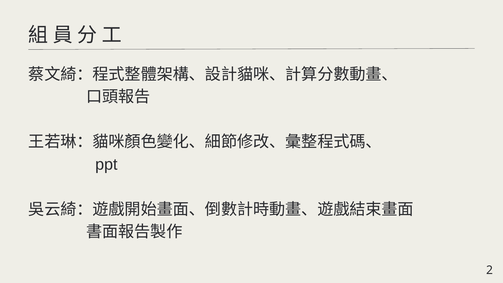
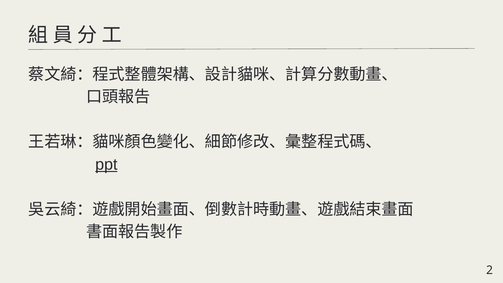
ppt underline: none -> present (106, 164)
